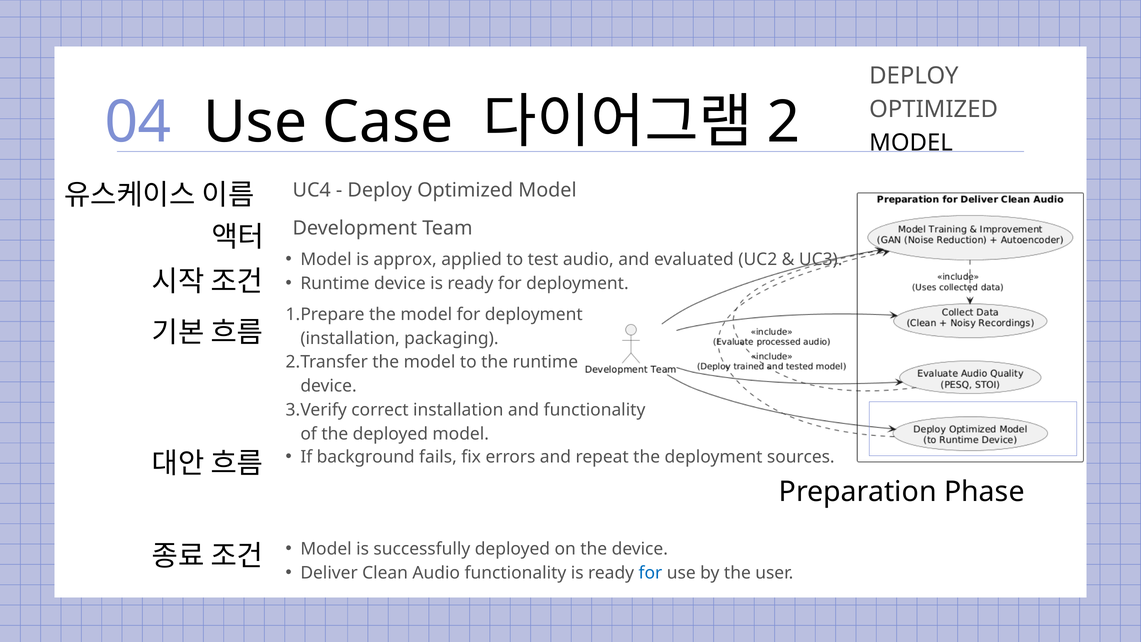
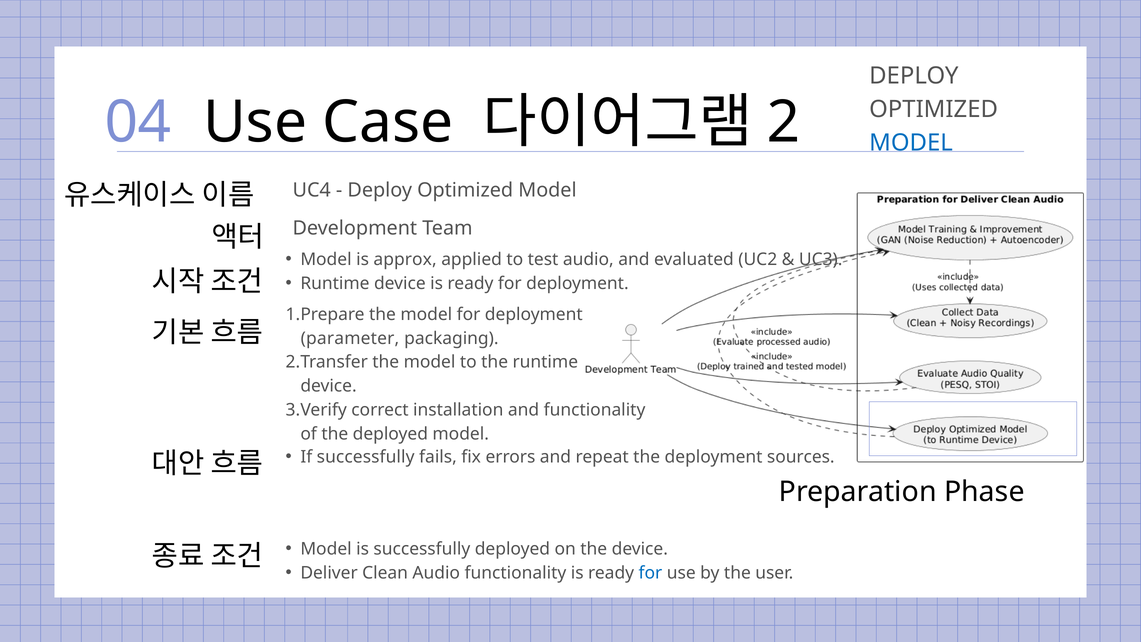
MODEL colour: black -> blue (911, 143)
installation: installation -> parameter (350, 338)
If background: background -> successfully (366, 457)
